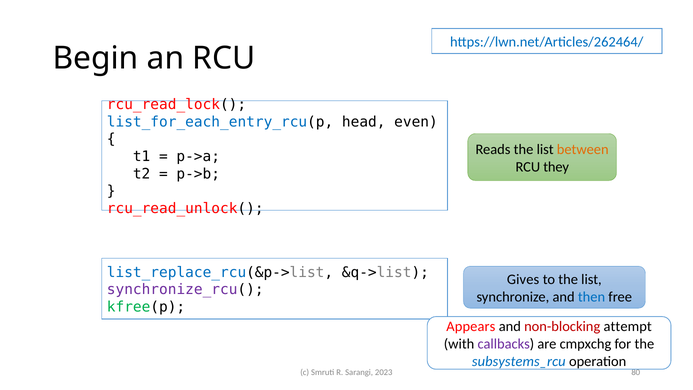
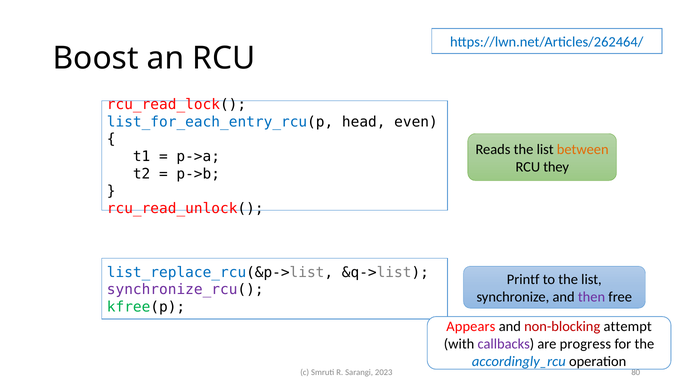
Begin: Begin -> Boost (96, 58)
Gives: Gives -> Printf (523, 279)
then colour: blue -> purple (591, 297)
cmpxchg: cmpxchg -> progress (585, 344)
subsystems_rcu: subsystems_rcu -> accordingly_rcu (519, 361)
